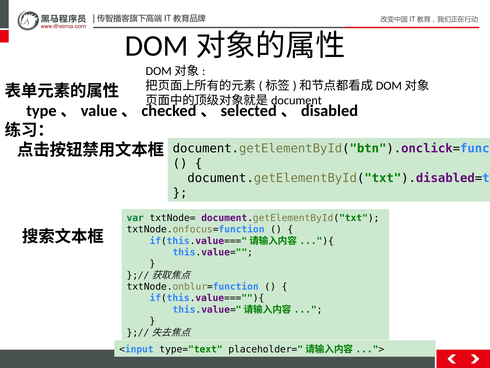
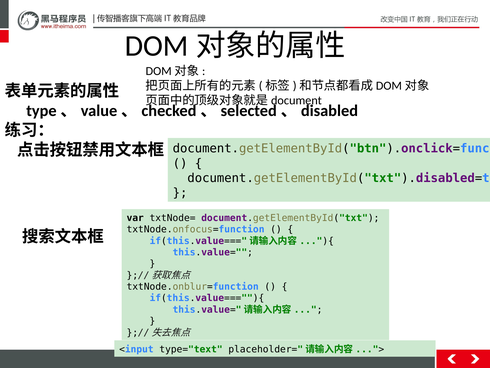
var colour: green -> black (135, 218)
